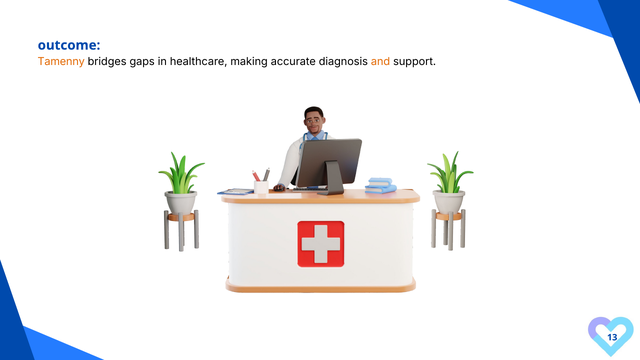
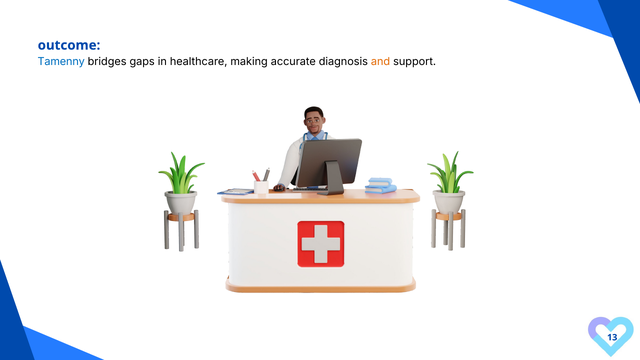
Tamenny colour: orange -> blue (61, 62)
